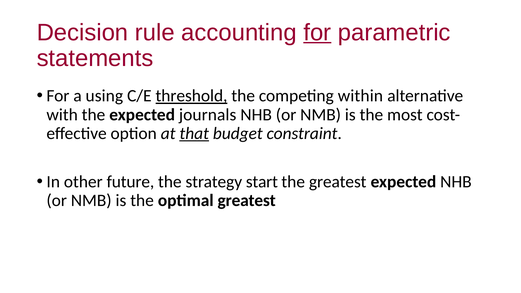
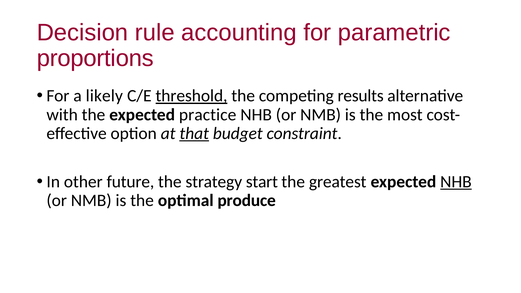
for underline: present -> none (317, 33)
statements: statements -> proportions (95, 58)
using: using -> likely (104, 96)
within: within -> results (361, 96)
journals: journals -> practice (208, 115)
NHB underline: none -> present (456, 182)
optimal greatest: greatest -> produce (247, 201)
